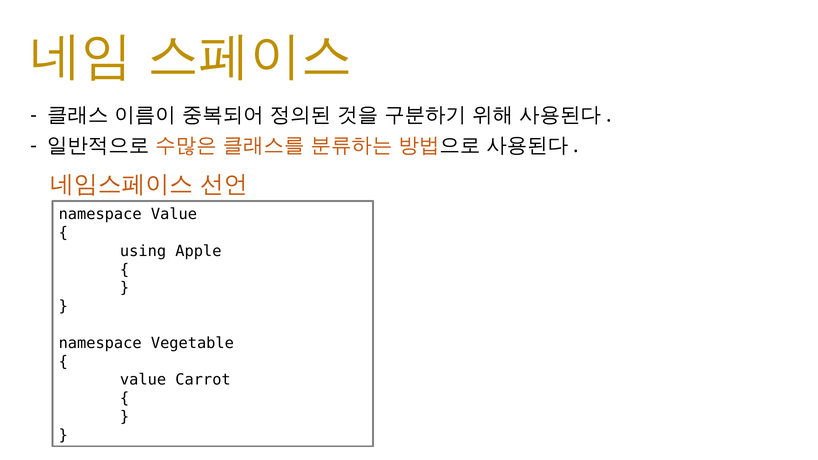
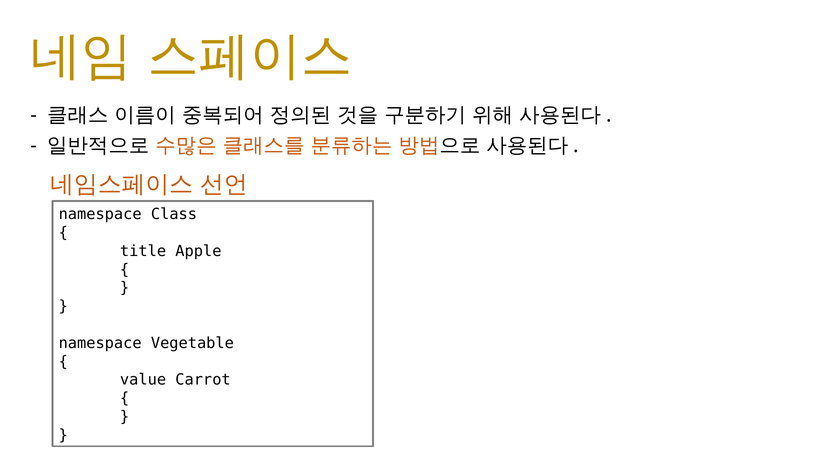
namespace Value: Value -> Class (174, 214)
using: using -> title (143, 251)
